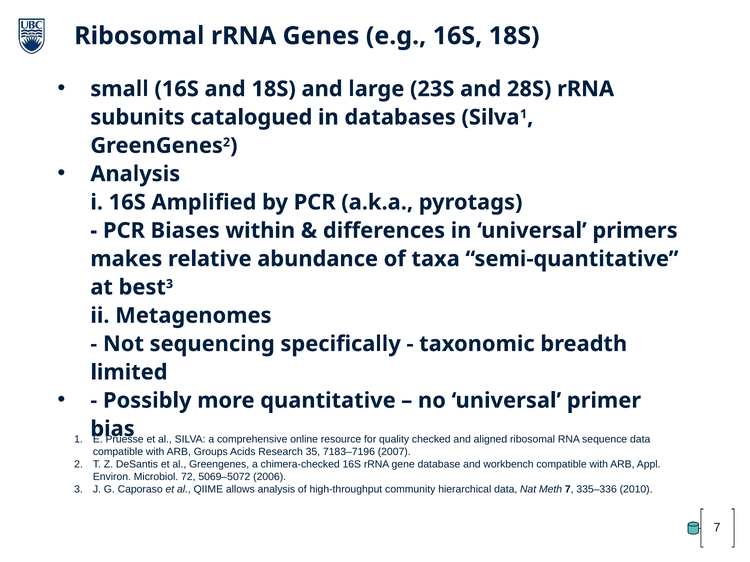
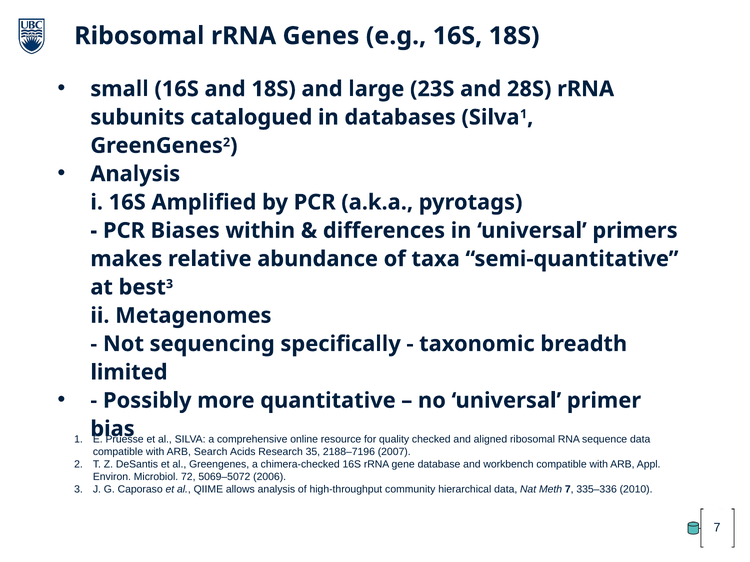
Groups: Groups -> Search (211, 452)
7183–7196: 7183–7196 -> 2188–7196 (349, 452)
